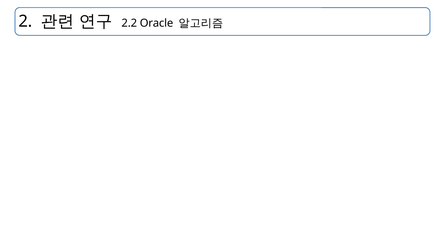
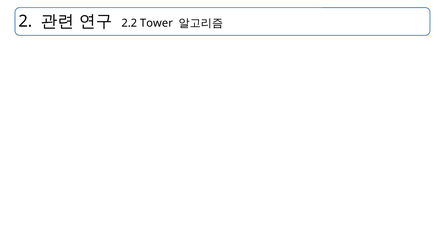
Oracle: Oracle -> Tower (156, 23)
